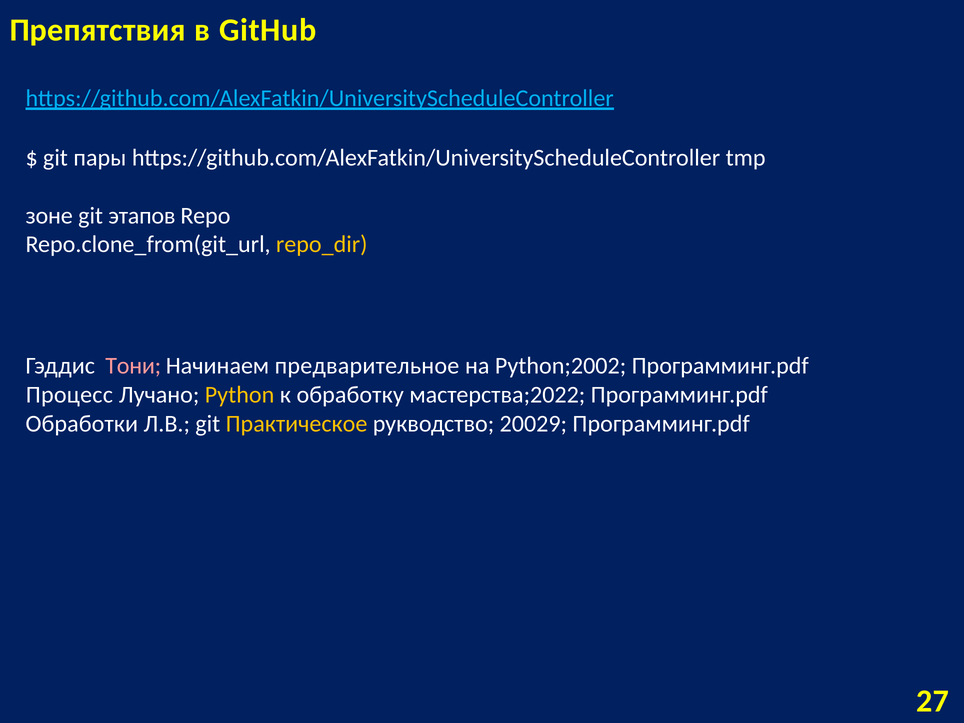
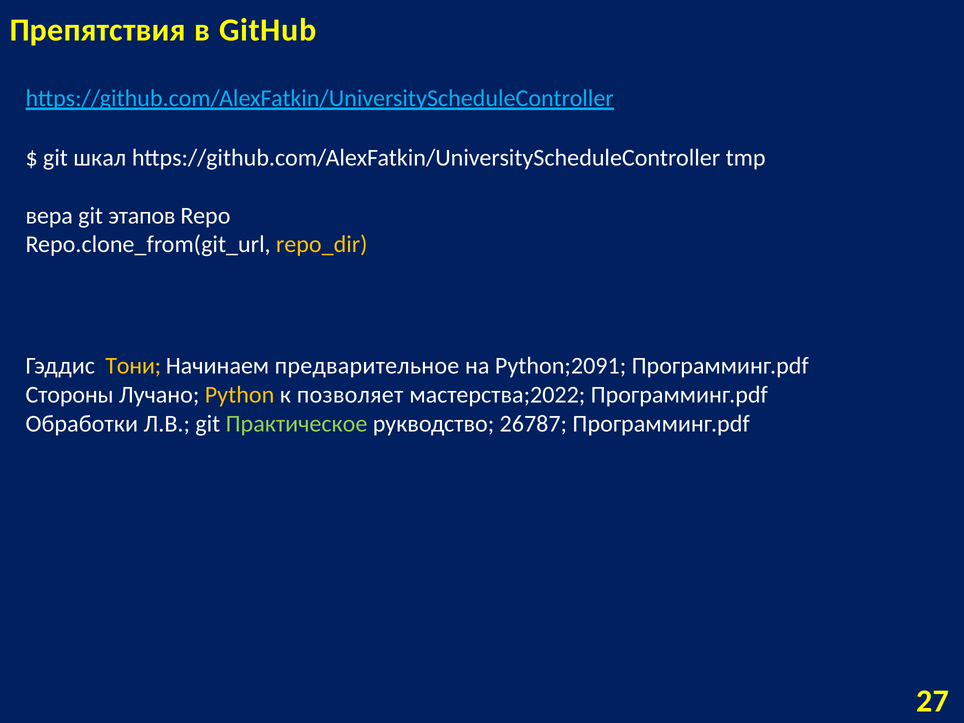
пары: пары -> шкал (100, 158)
зоне: зоне -> вера (49, 216)
Тони colour: pink -> yellow (133, 366)
Python;2002: Python;2002 -> Python;2091 (561, 366)
Процесс: Процесс -> Стороны (70, 395)
обработку: обработку -> позволяет (350, 395)
Практическое colour: yellow -> light green (297, 424)
20029: 20029 -> 26787 (533, 424)
